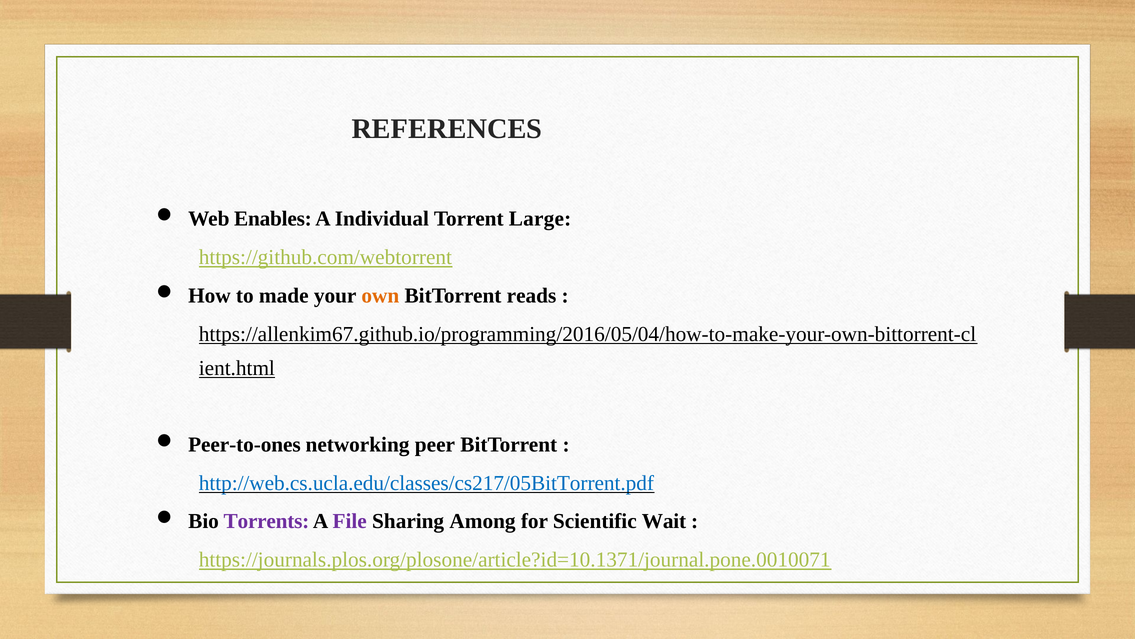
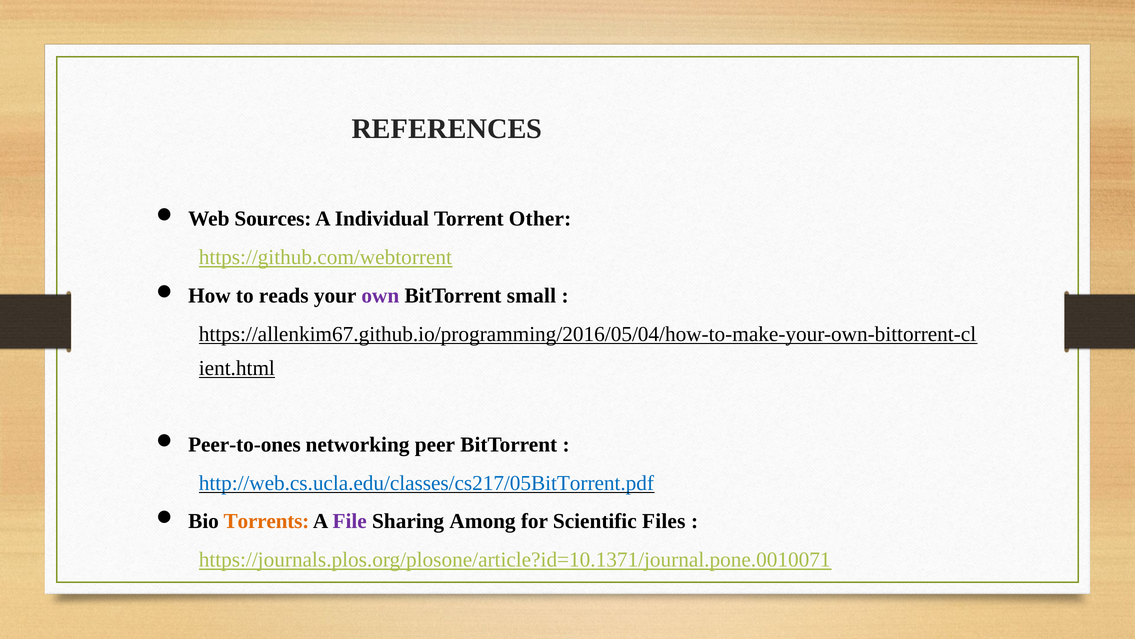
Enables: Enables -> Sources (273, 219)
Large: Large -> Other (540, 219)
made: made -> reads (284, 295)
own colour: orange -> purple (380, 295)
reads: reads -> small (531, 295)
Torrents colour: purple -> orange (266, 521)
Wait: Wait -> Files (664, 521)
